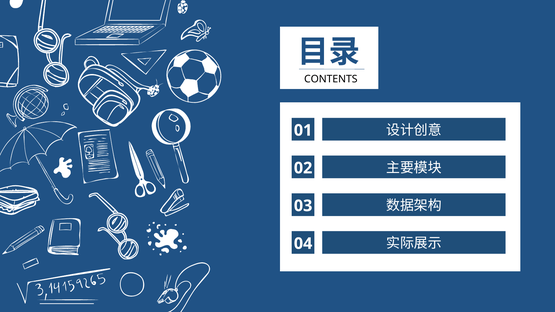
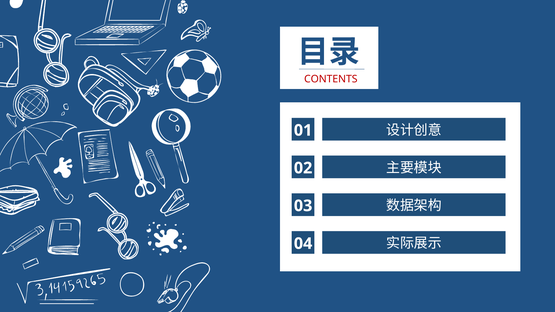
CONTENTS colour: black -> red (331, 79)
